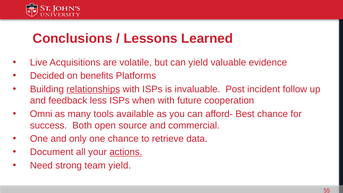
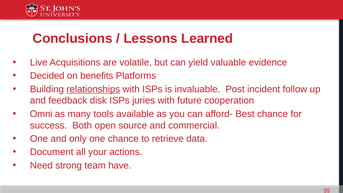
less: less -> disk (98, 101)
when: when -> juries (144, 101)
actions underline: present -> none (126, 152)
team yield: yield -> have (120, 165)
